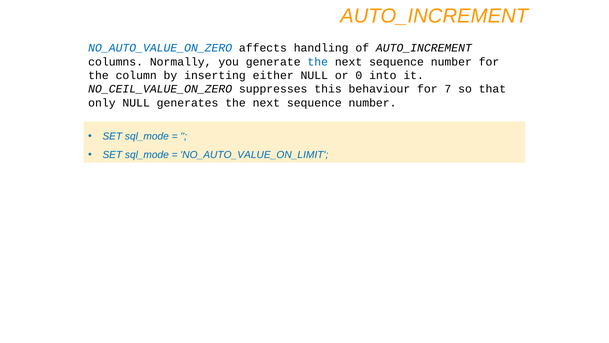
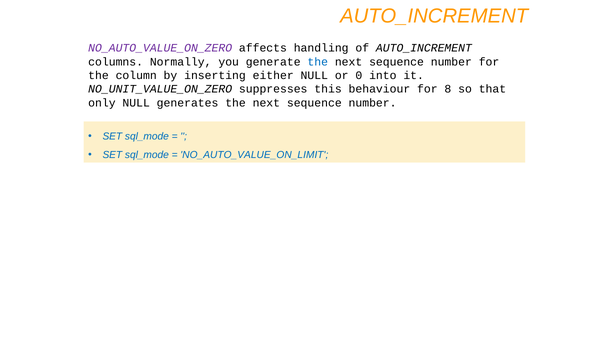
NO_AUTO_VALUE_ON_ZERO colour: blue -> purple (160, 48)
NO_CEIL_VALUE_ON_ZERO: NO_CEIL_VALUE_ON_ZERO -> NO_UNIT_VALUE_ON_ZERO (160, 89)
7: 7 -> 8 (448, 89)
